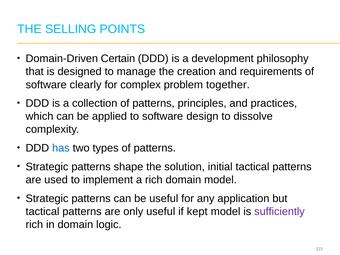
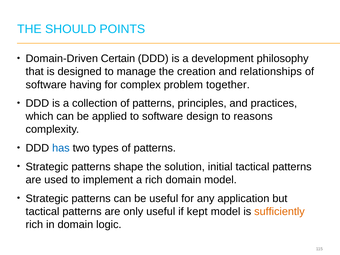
SELLING: SELLING -> SHOULD (71, 29)
requirements: requirements -> relationships (271, 72)
clearly: clearly -> having (86, 85)
dissolve: dissolve -> reasons (253, 116)
sufficiently colour: purple -> orange (279, 212)
